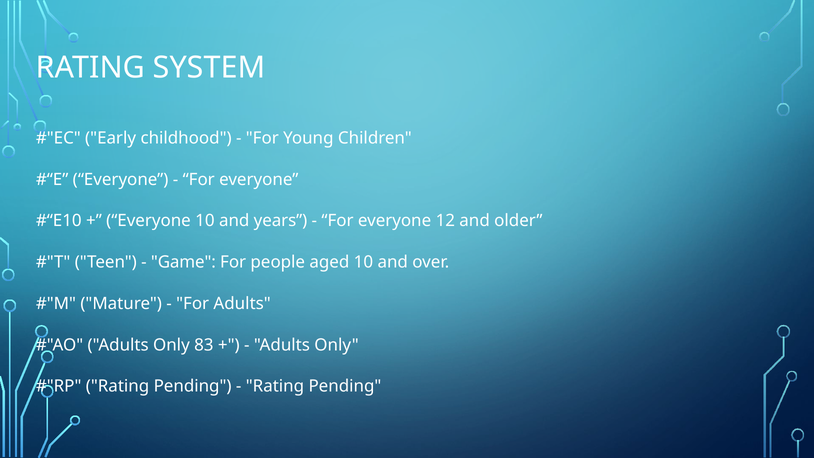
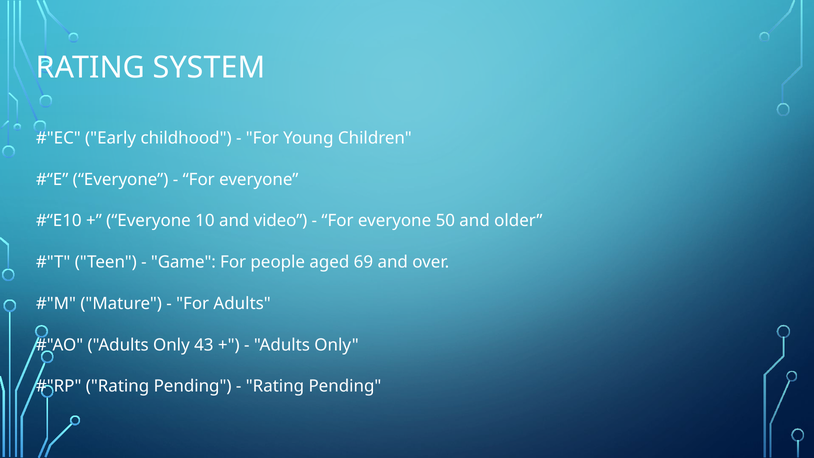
years: years -> video (281, 221)
12: 12 -> 50 (445, 221)
aged 10: 10 -> 69 (363, 262)
83: 83 -> 43 (204, 345)
